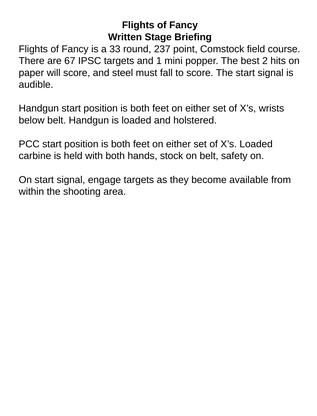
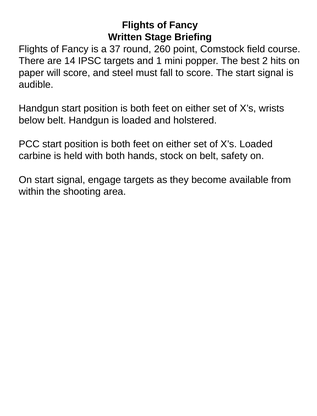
33: 33 -> 37 (115, 49)
237: 237 -> 260 (162, 49)
67: 67 -> 14 (70, 61)
